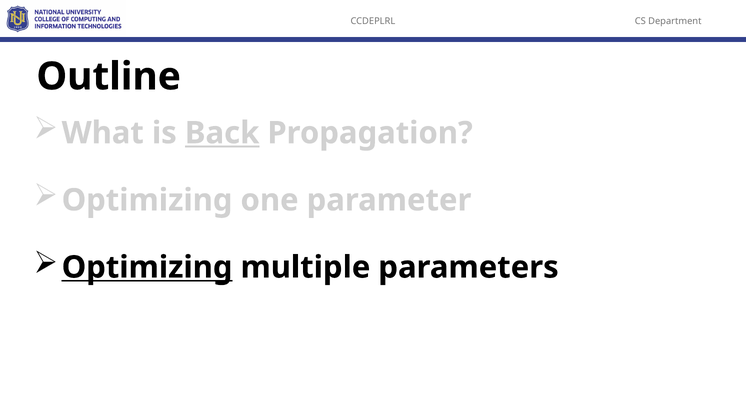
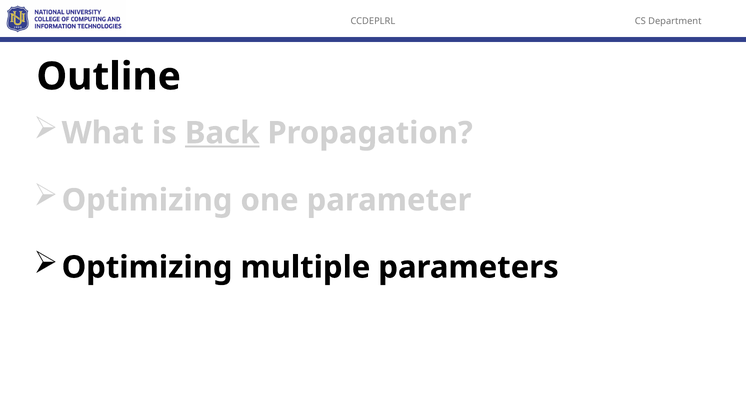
Optimizing underline: present -> none (147, 267)
